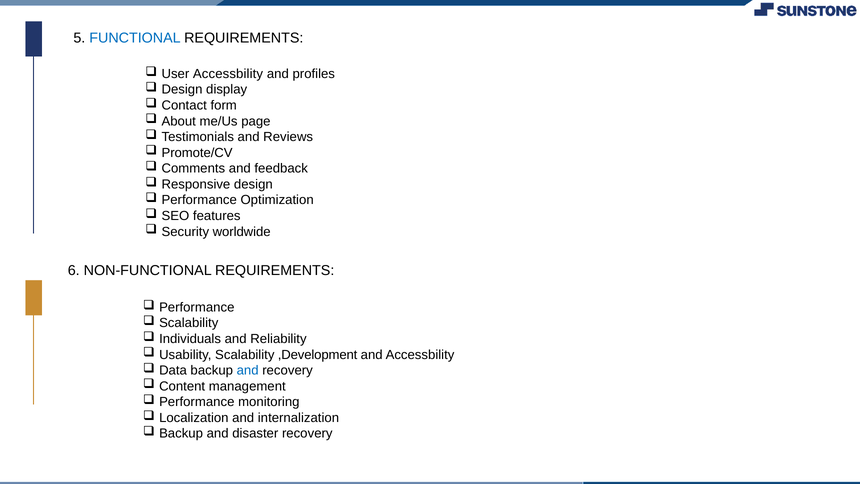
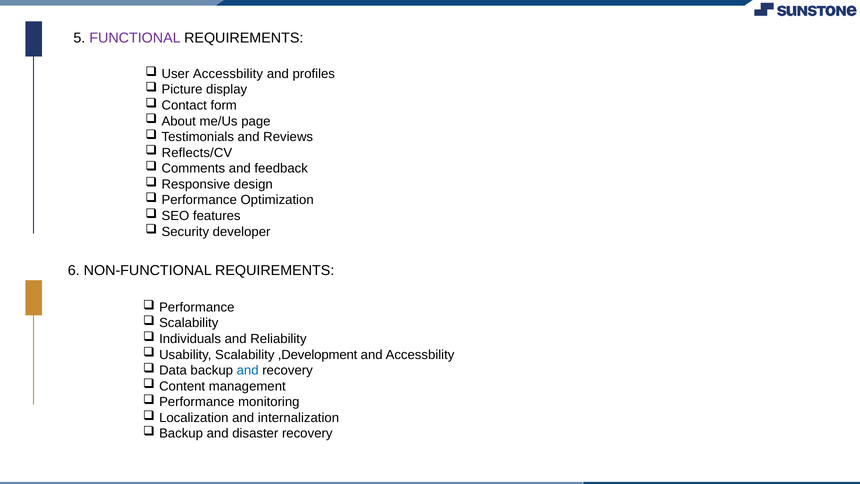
FUNCTIONAL colour: blue -> purple (135, 38)
Design: Design -> Picture (182, 90)
Promote/CV: Promote/CV -> Reflects/CV (197, 153)
worldwide: worldwide -> developer (242, 232)
